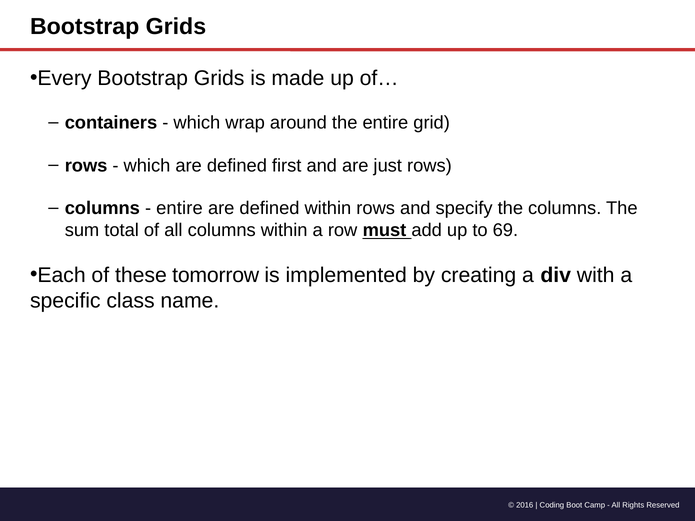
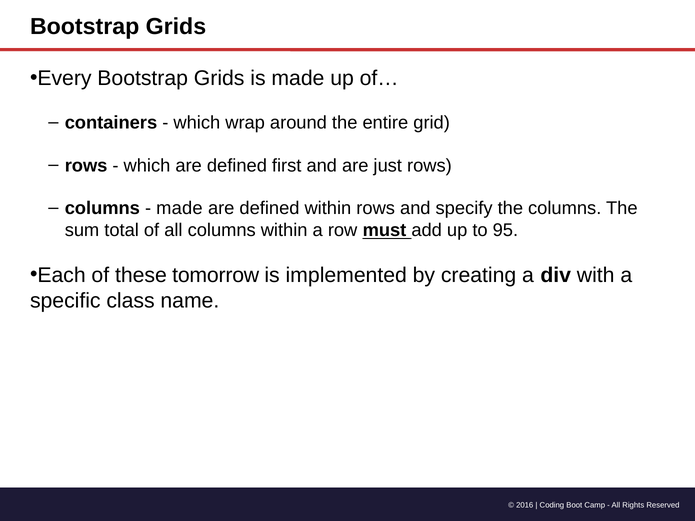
entire: entire -> made (179, 208)
69: 69 -> 95 (505, 230)
